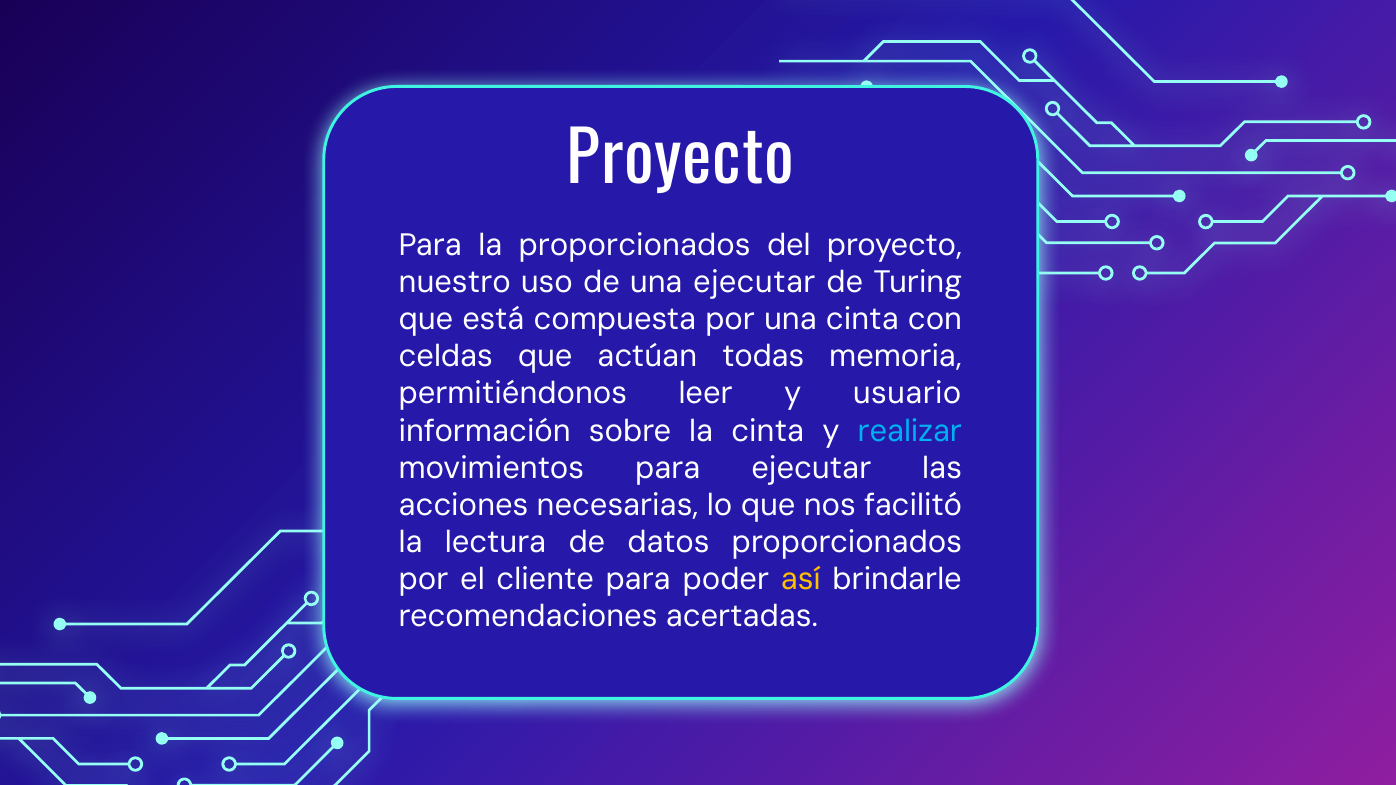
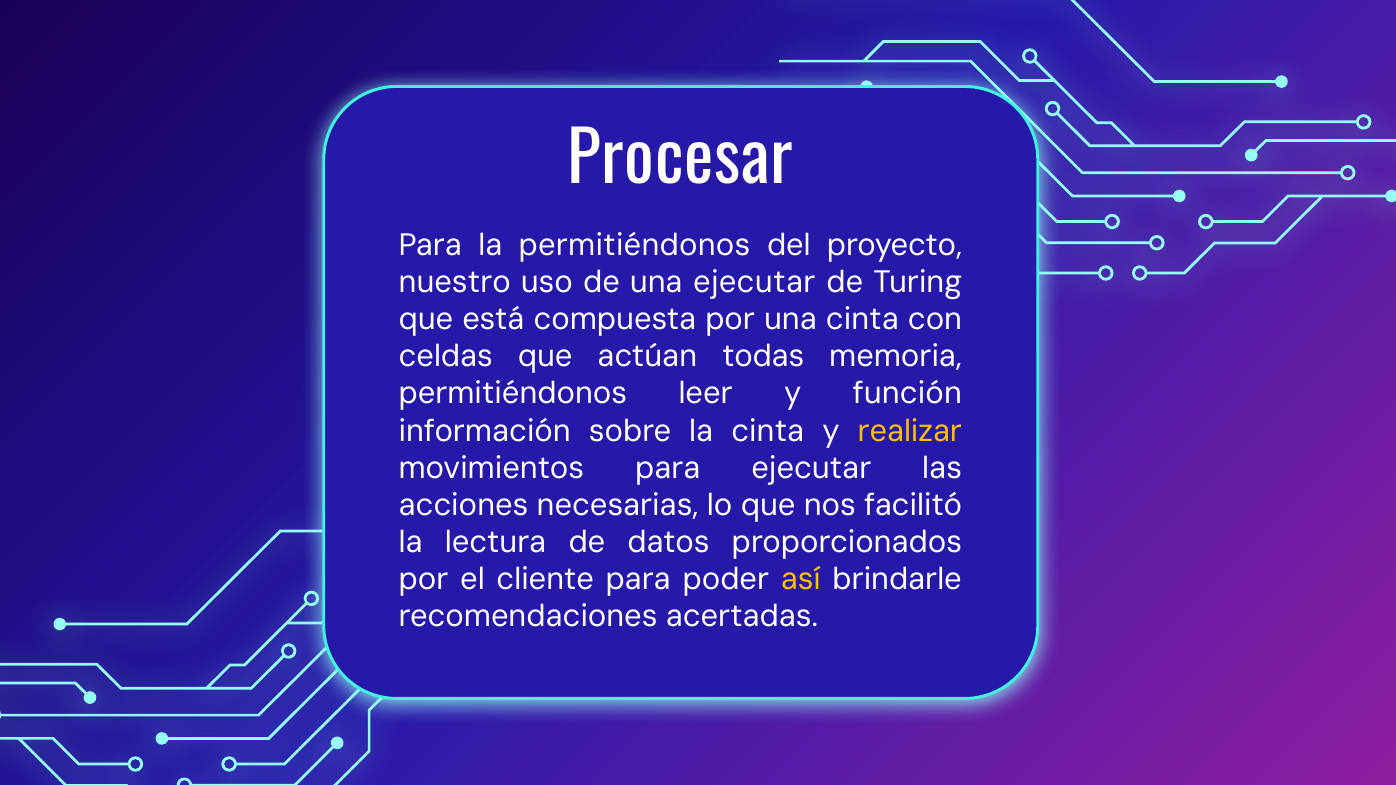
Proyecto: Proyecto -> Procesar (680, 160)
la proporcionados: proporcionados -> permitiéndonos (635, 245)
usuario: usuario -> función (907, 394)
realizar colour: light blue -> yellow (910, 431)
